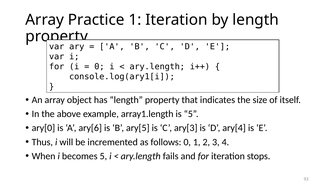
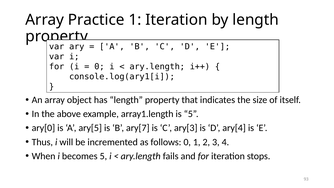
ary[6: ary[6 -> ary[5 (90, 128)
ary[5: ary[5 -> ary[7 (138, 128)
